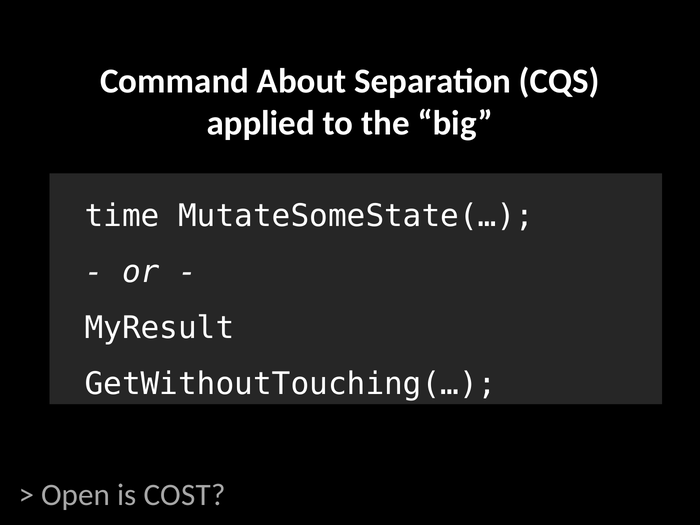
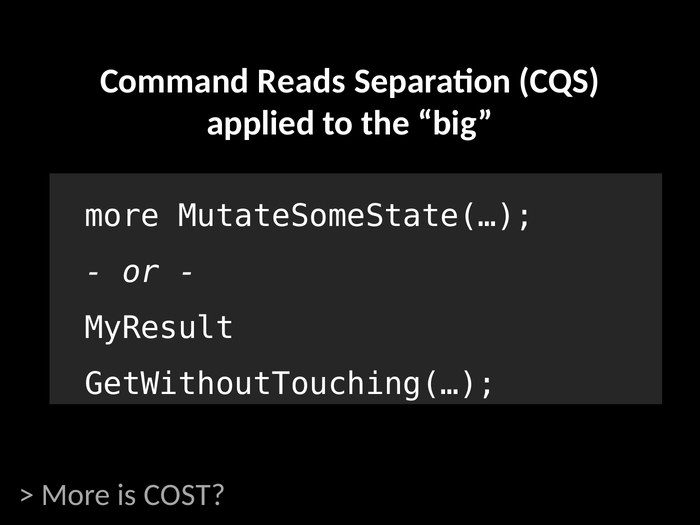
About: About -> Reads (301, 81)
time: time -> more (122, 216)
Open: Open -> More (76, 495)
